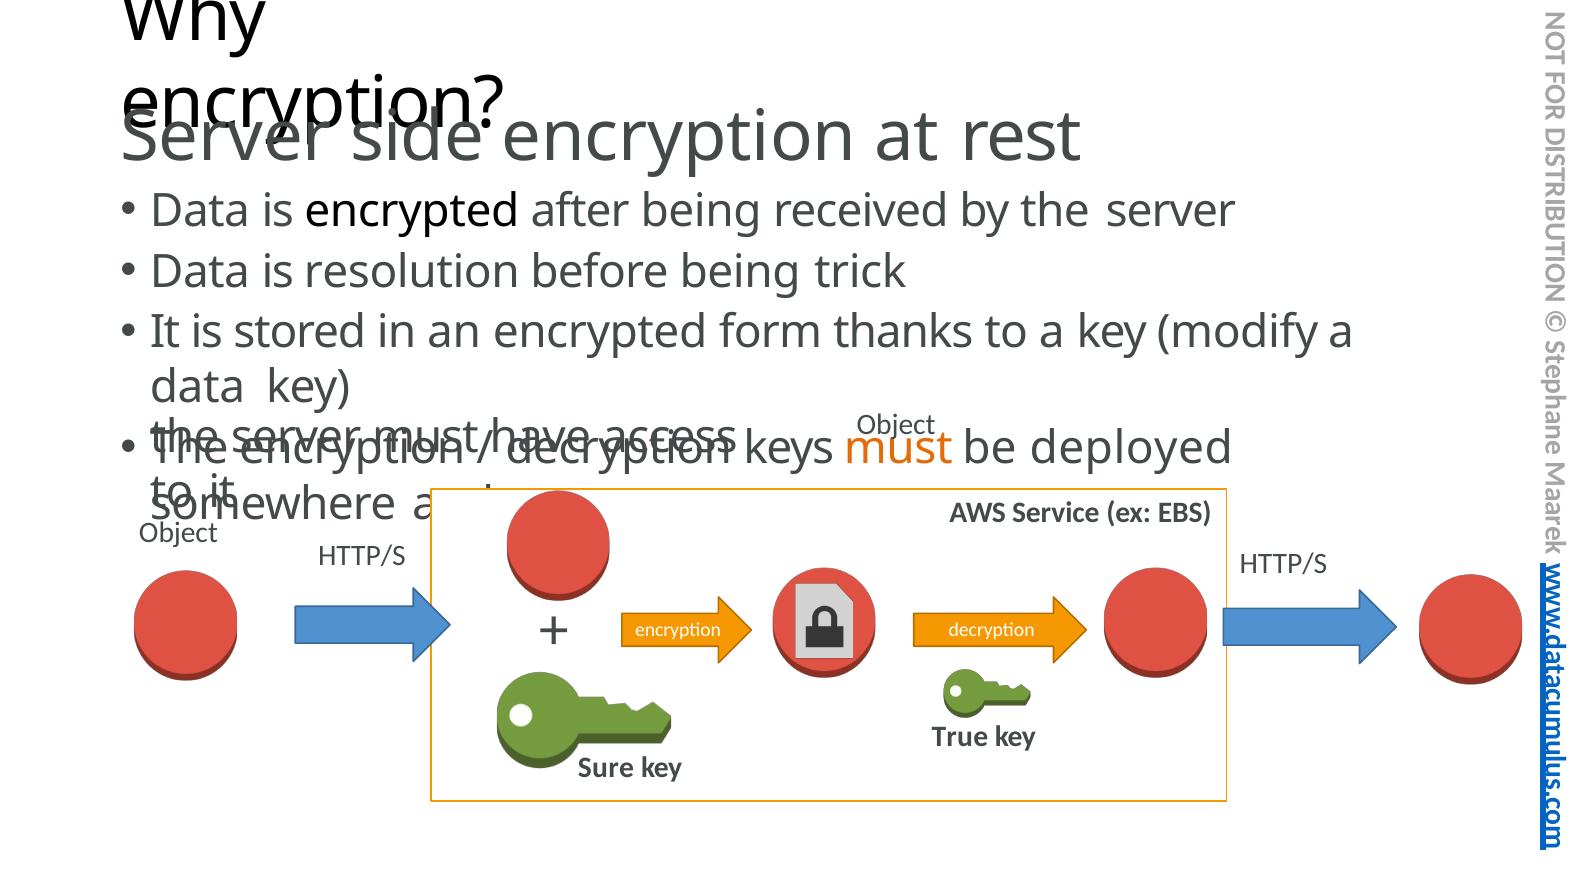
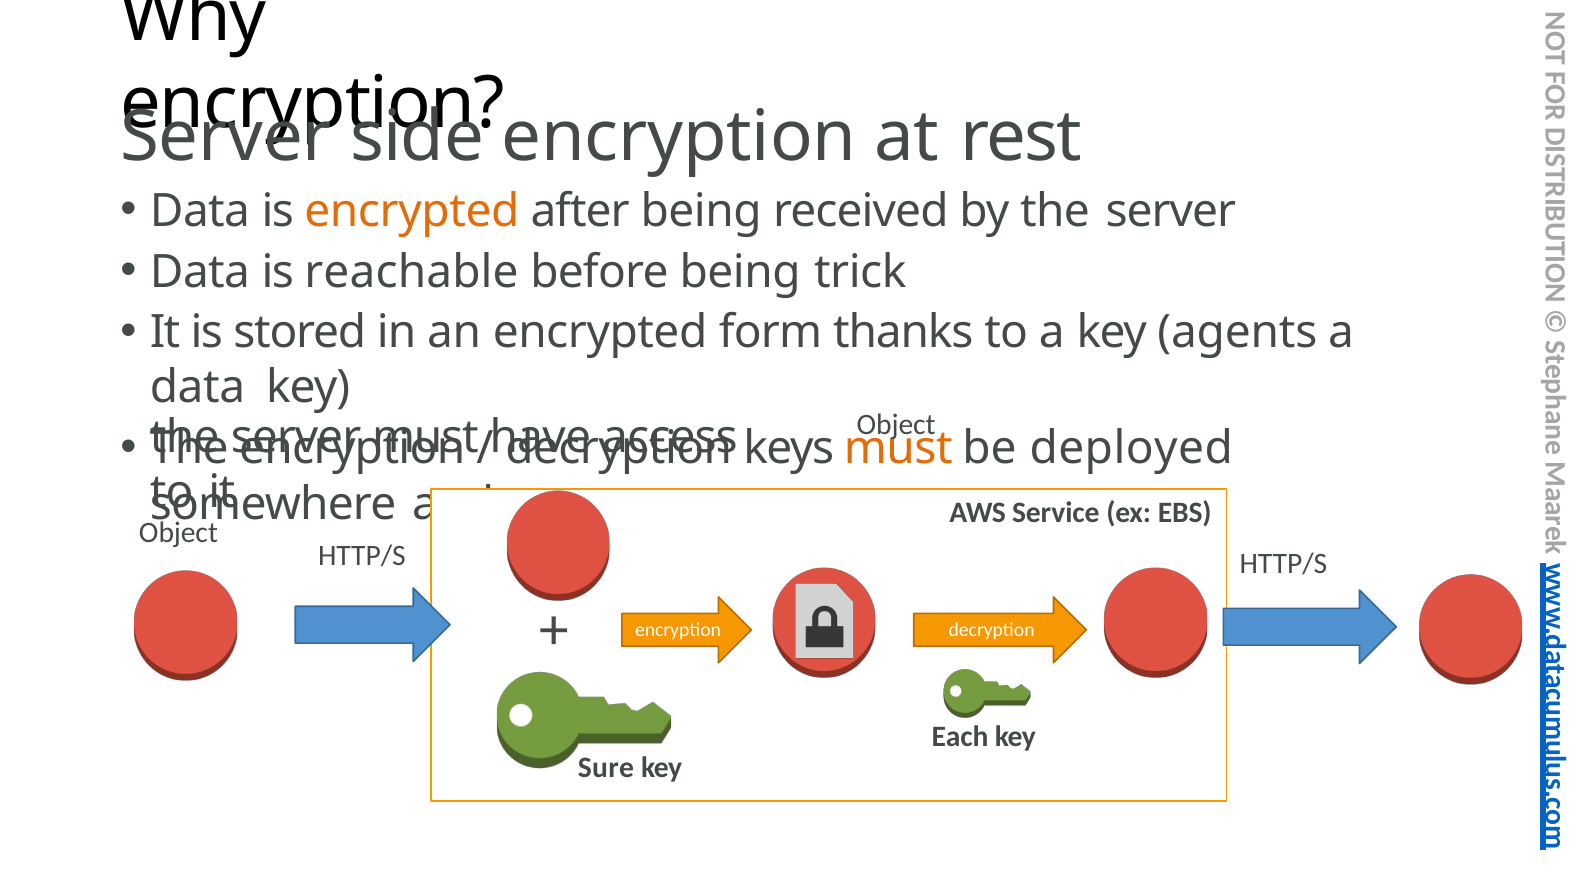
encrypted colour: black -> orange (412, 211)
resolution: resolution -> reachable (412, 272)
modify: modify -> agents (1237, 332)
True: True -> Each (960, 737)
